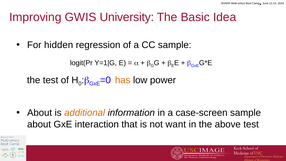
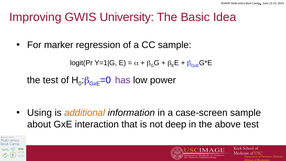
hidden: hidden -> marker (59, 45)
has colour: orange -> purple (123, 80)
About: About -> Using (40, 113)
want: want -> deep (176, 124)
